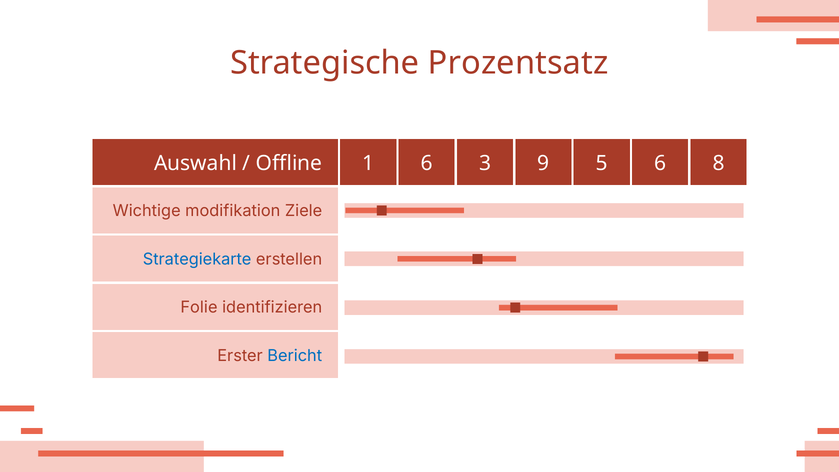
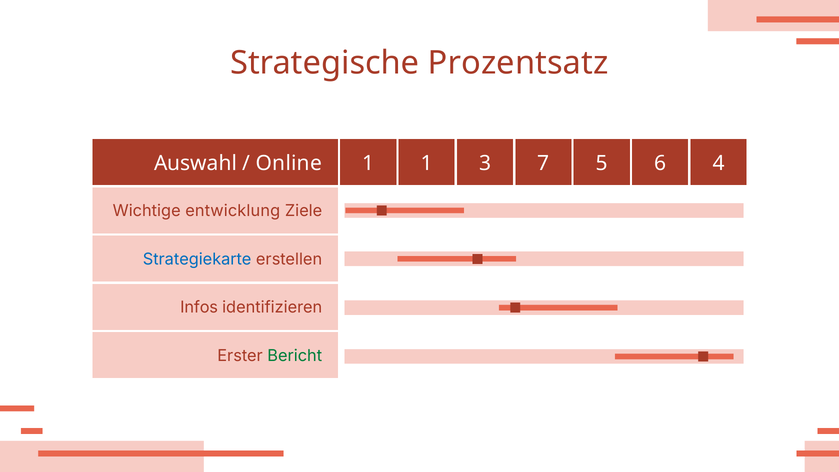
Offline: Offline -> Online (289, 163)
1 6: 6 -> 1 (427, 163)
9: 9 -> 7 (543, 163)
8: 8 -> 4 (719, 163)
modifikation: modifikation -> entwicklung (233, 211)
Folie: Folie -> Infos (199, 307)
Bericht colour: blue -> green (295, 356)
